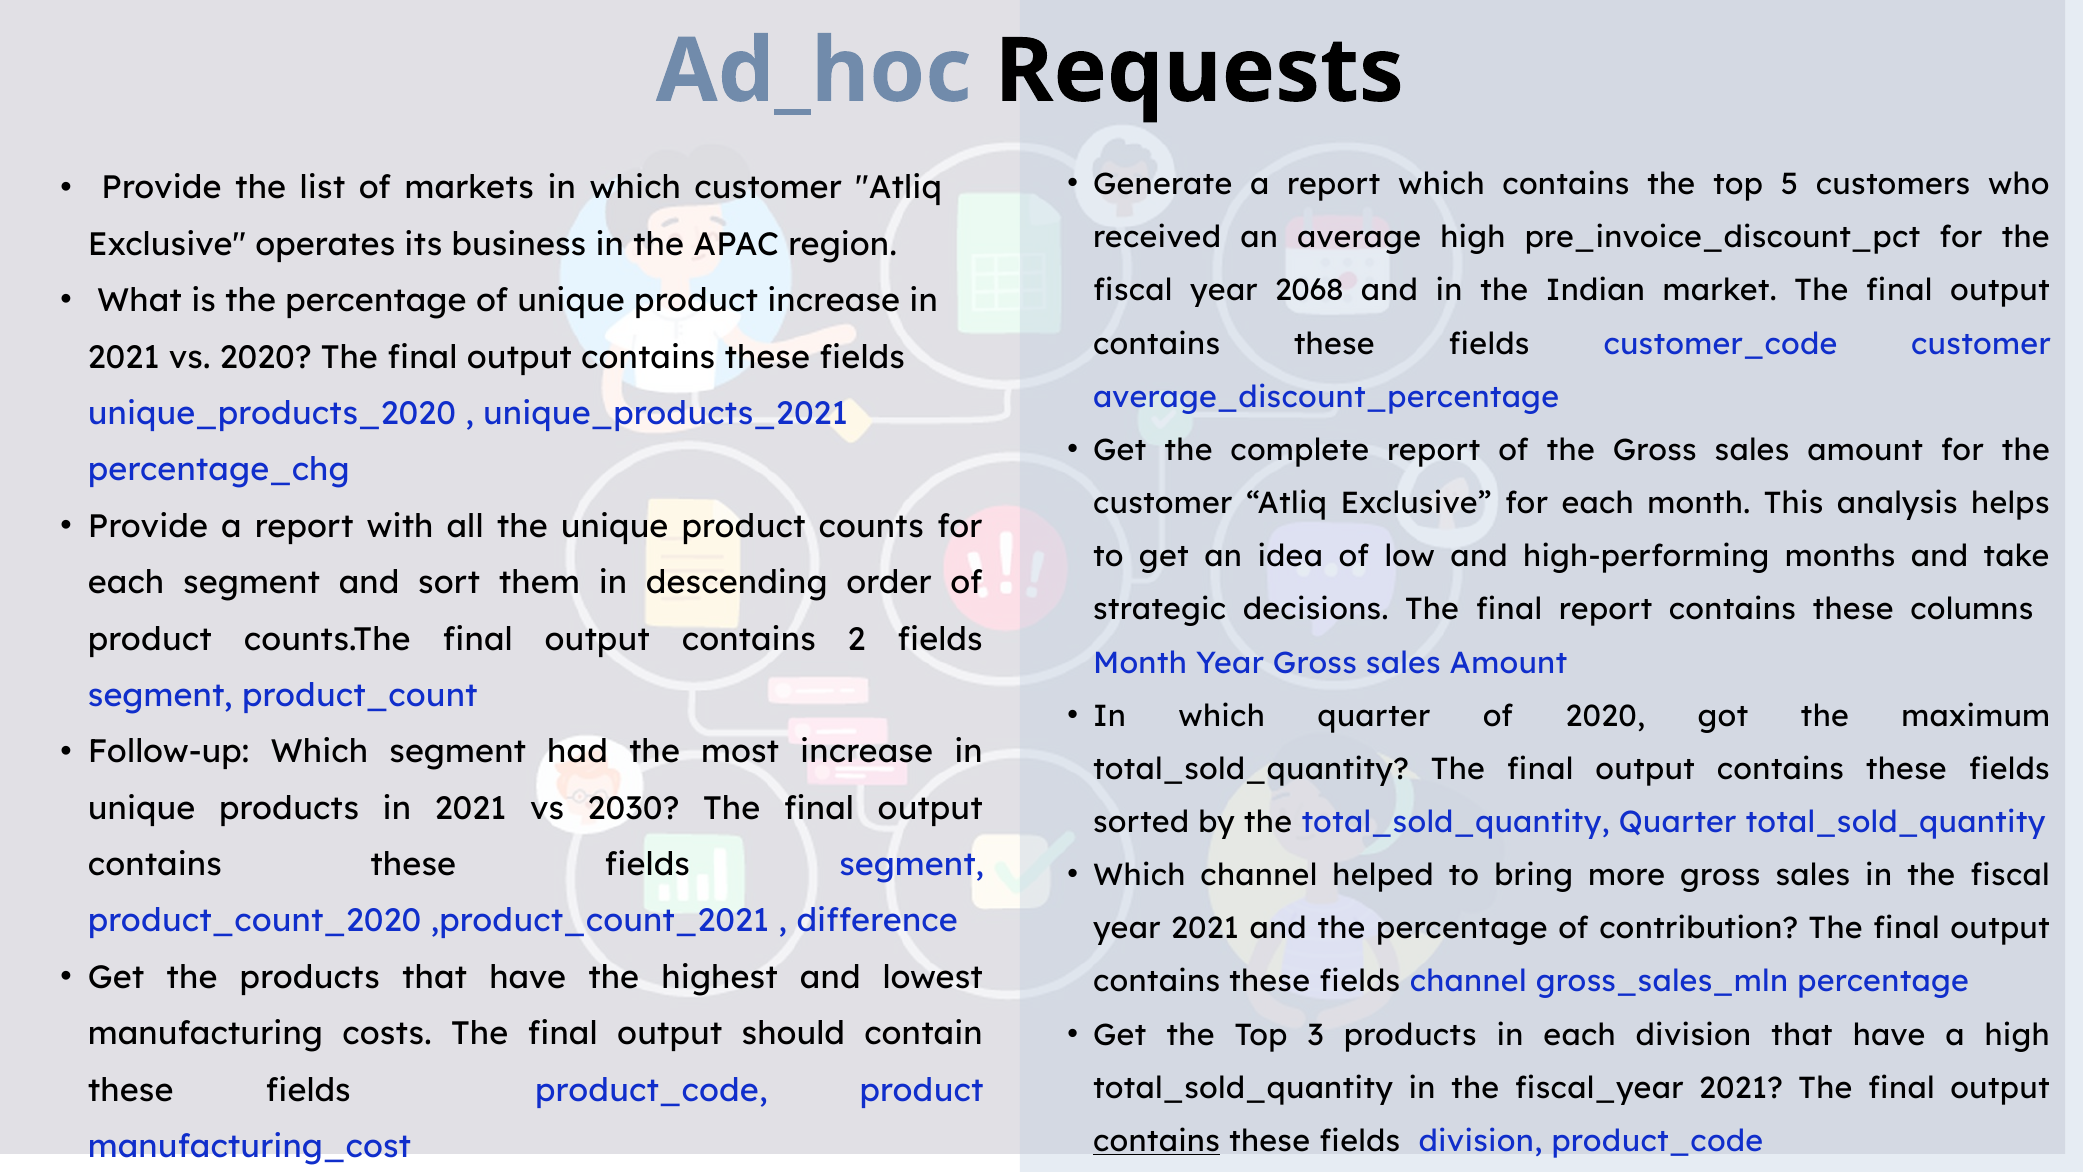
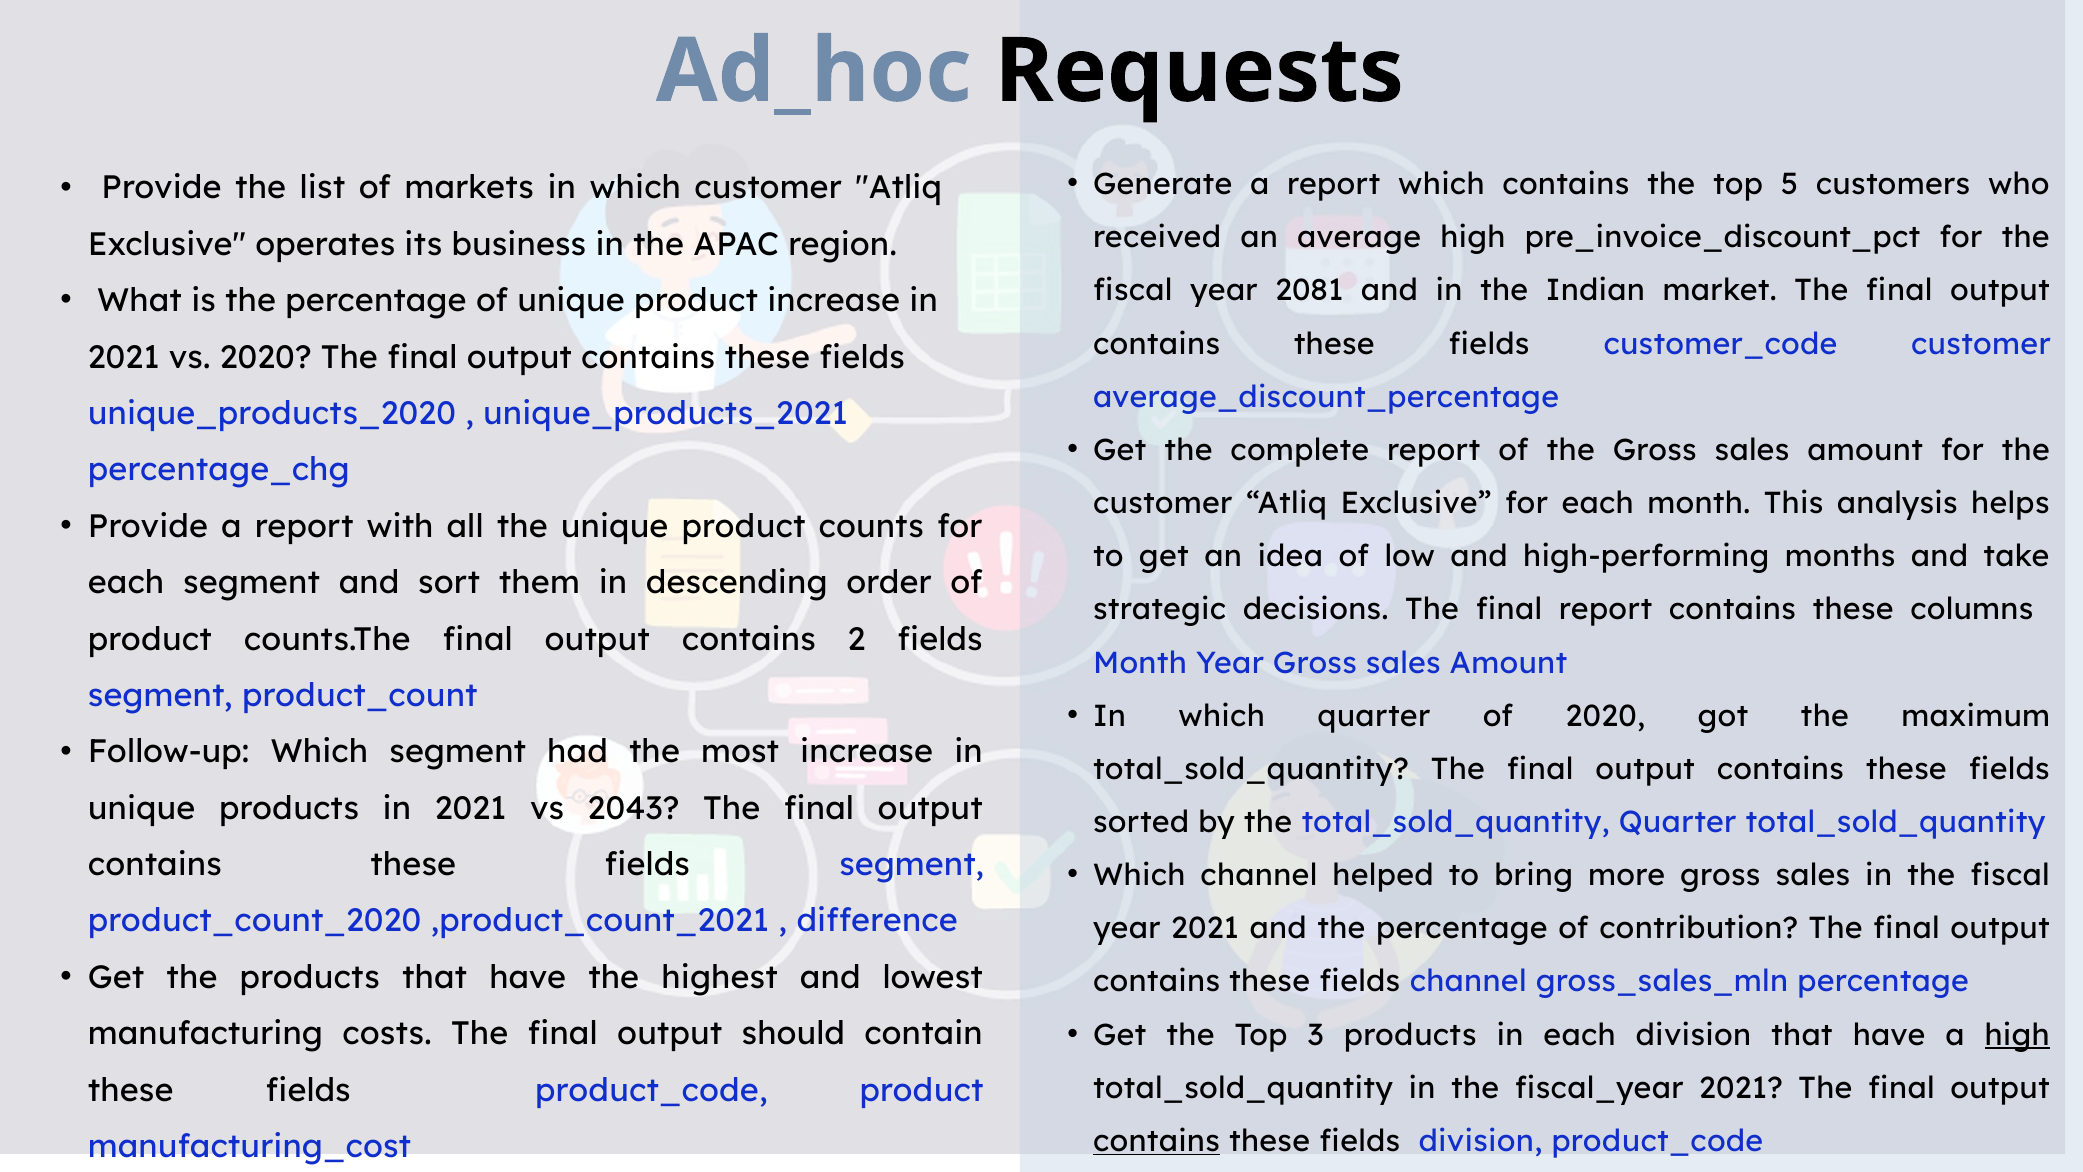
2068: 2068 -> 2081 (1309, 291)
2030: 2030 -> 2043 (634, 808)
high underline: none -> present (2017, 1035)
